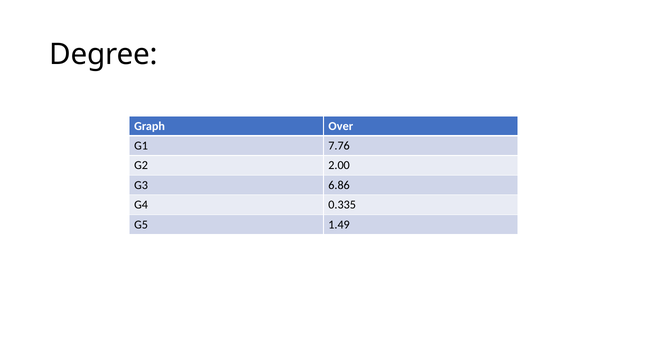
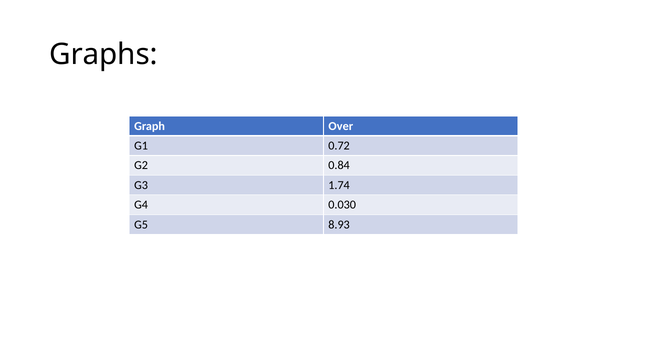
Degree: Degree -> Graphs (103, 54)
7.76: 7.76 -> 0.72 (339, 146)
2.00: 2.00 -> 0.84 (339, 165)
6.86: 6.86 -> 1.74 (339, 185)
0.335: 0.335 -> 0.030 (342, 205)
1.49: 1.49 -> 8.93 (339, 224)
